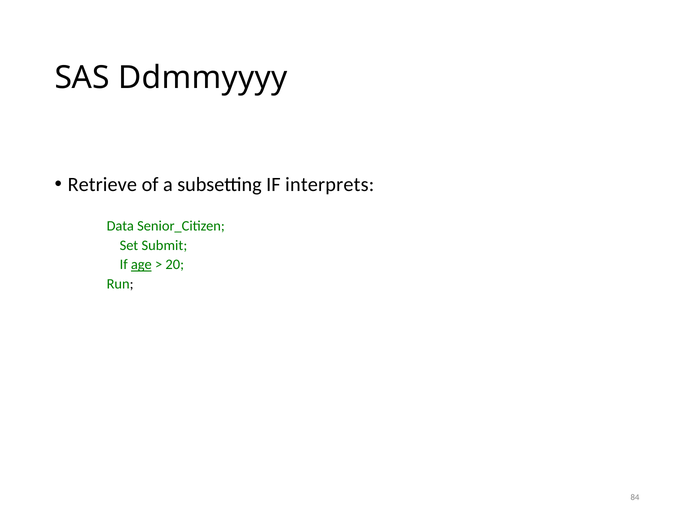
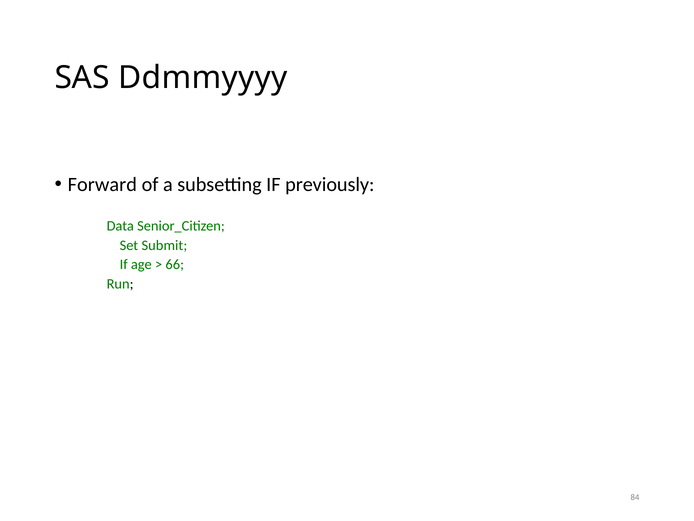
Retrieve: Retrieve -> Forward (102, 184)
interprets: interprets -> previously (330, 184)
age underline: present -> none (141, 264)
20: 20 -> 66 (175, 264)
